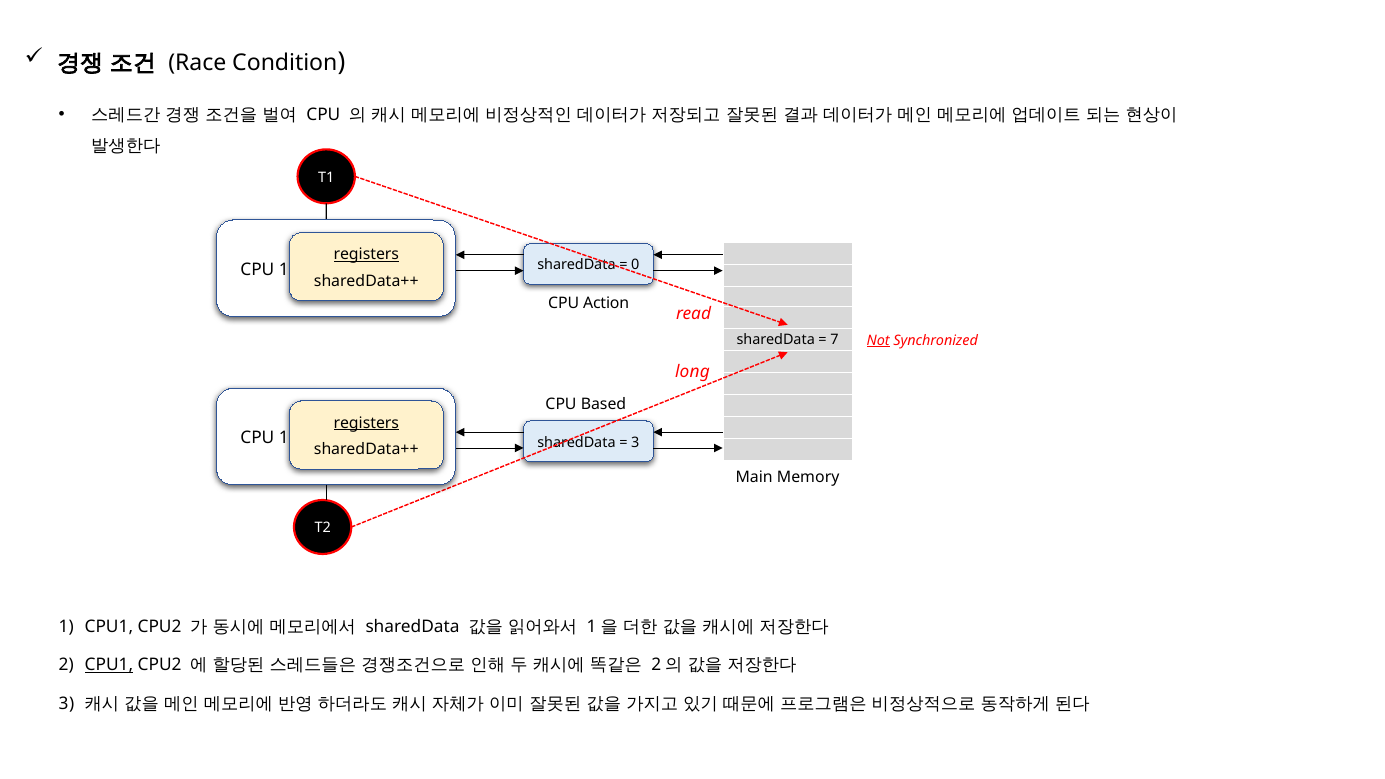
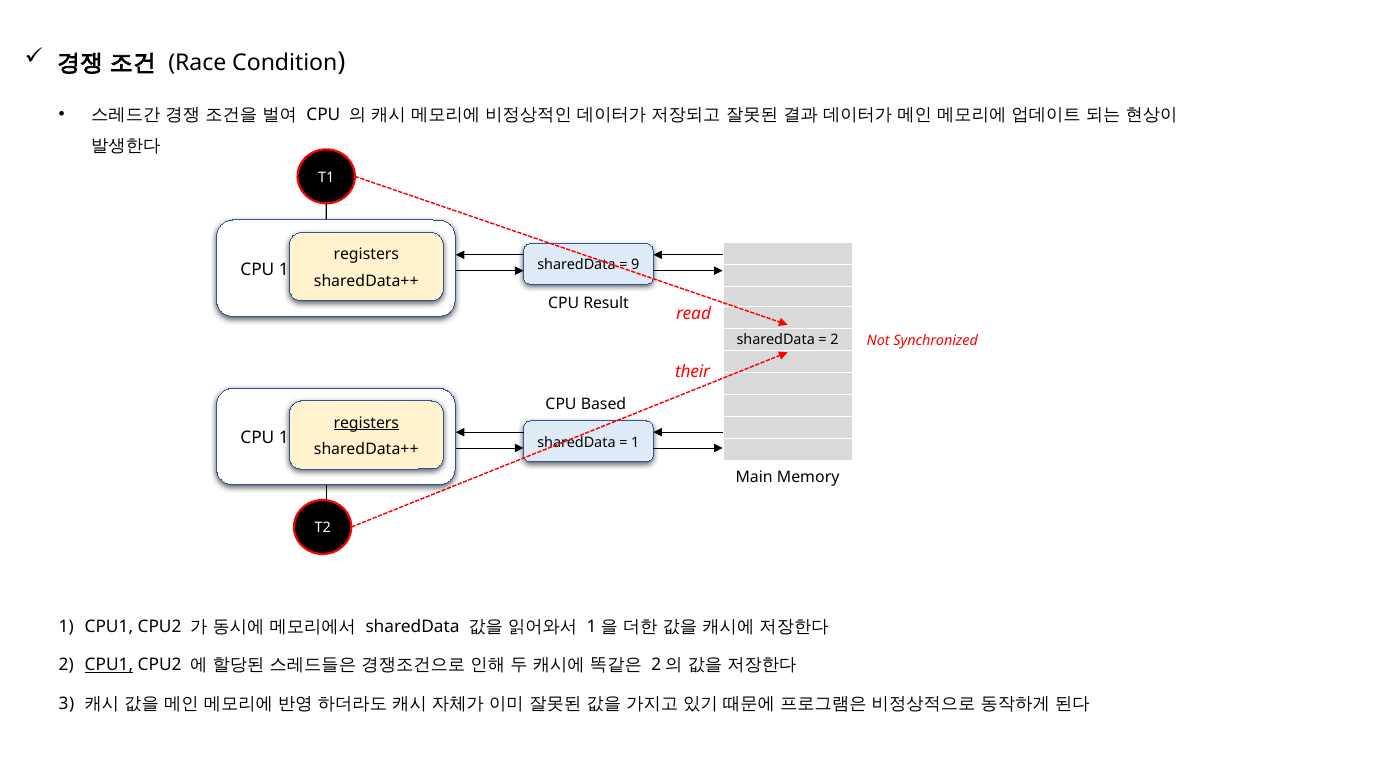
registers underline: present -> none (366, 255)
0: 0 -> 9 (635, 265)
Action: Action -> Result (606, 303)
7: 7 -> 2 (835, 340)
Not underline: present -> none (878, 340)
long: long -> their (693, 372)
3: 3 -> 1 (635, 442)
